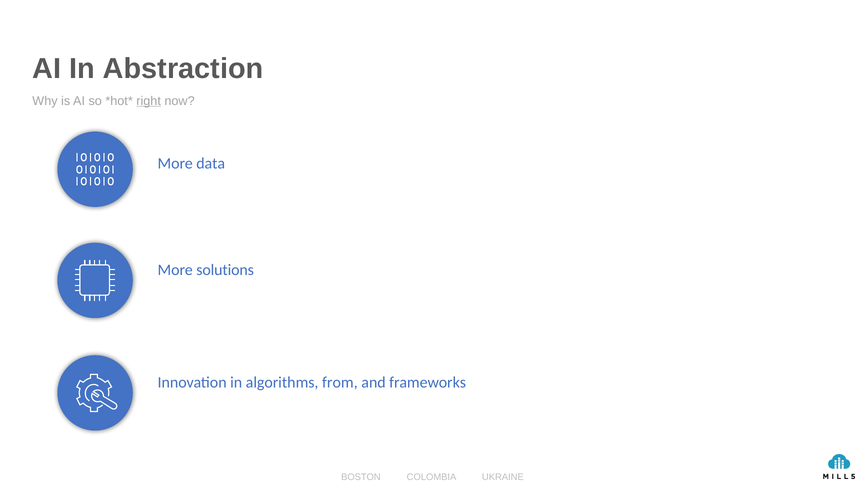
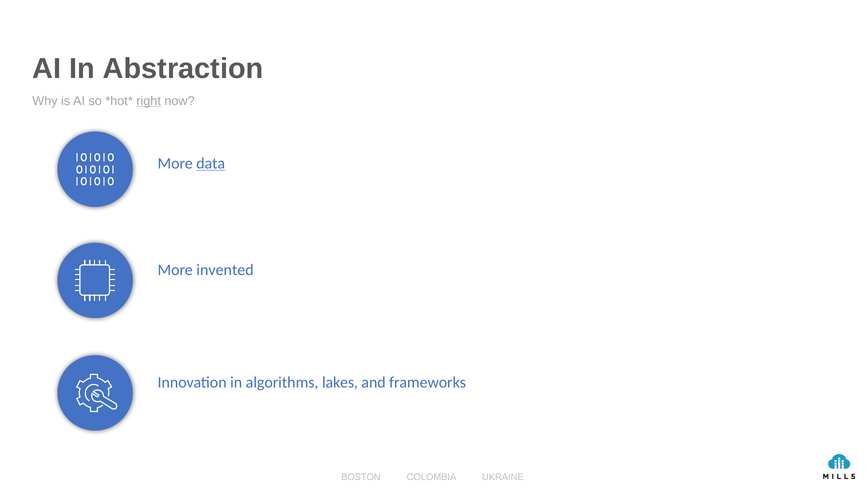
data underline: none -> present (211, 163)
solutions: solutions -> invented (225, 270)
from: from -> lakes (340, 383)
